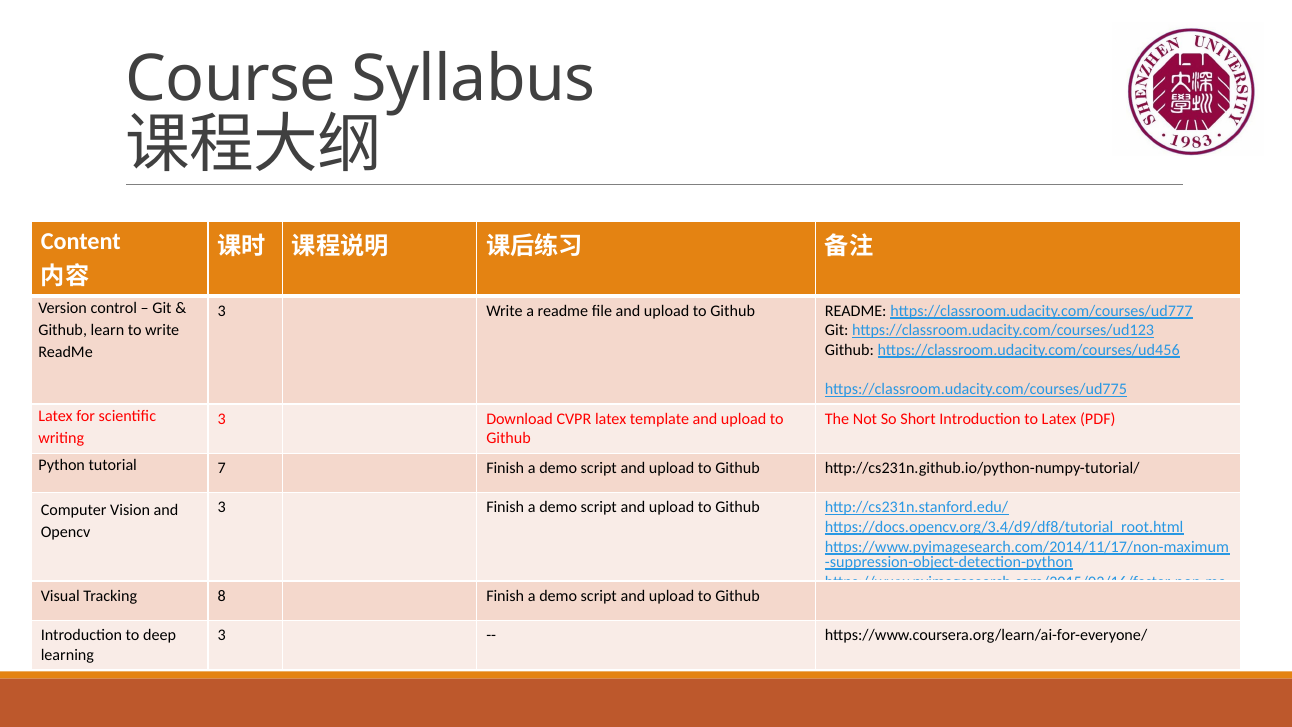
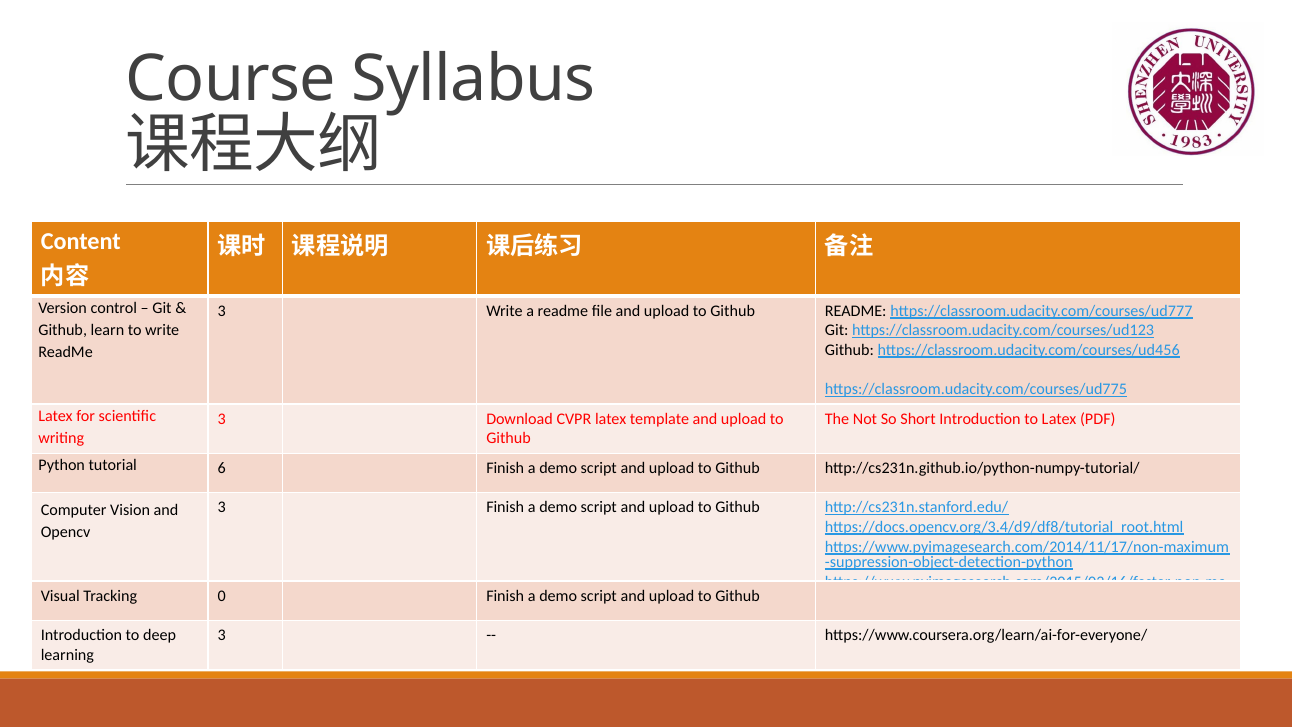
7: 7 -> 6 (222, 468)
8: 8 -> 0 (222, 596)
